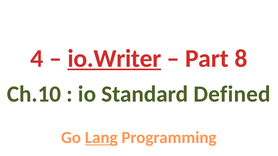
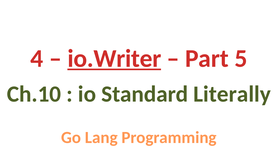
8: 8 -> 5 (241, 59)
Defined: Defined -> Literally (232, 94)
Lang underline: present -> none (101, 138)
